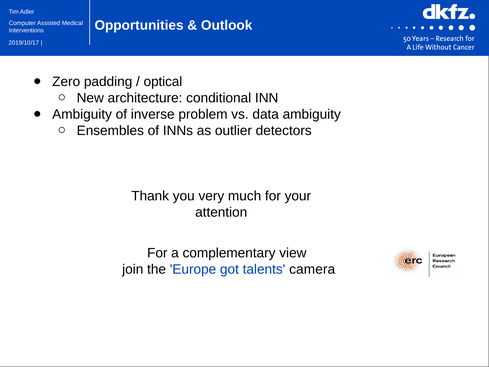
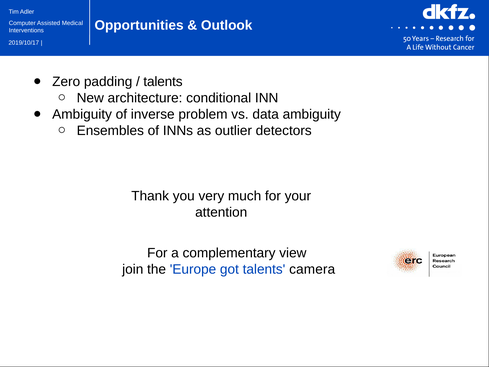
optical: optical -> talents (163, 82)
